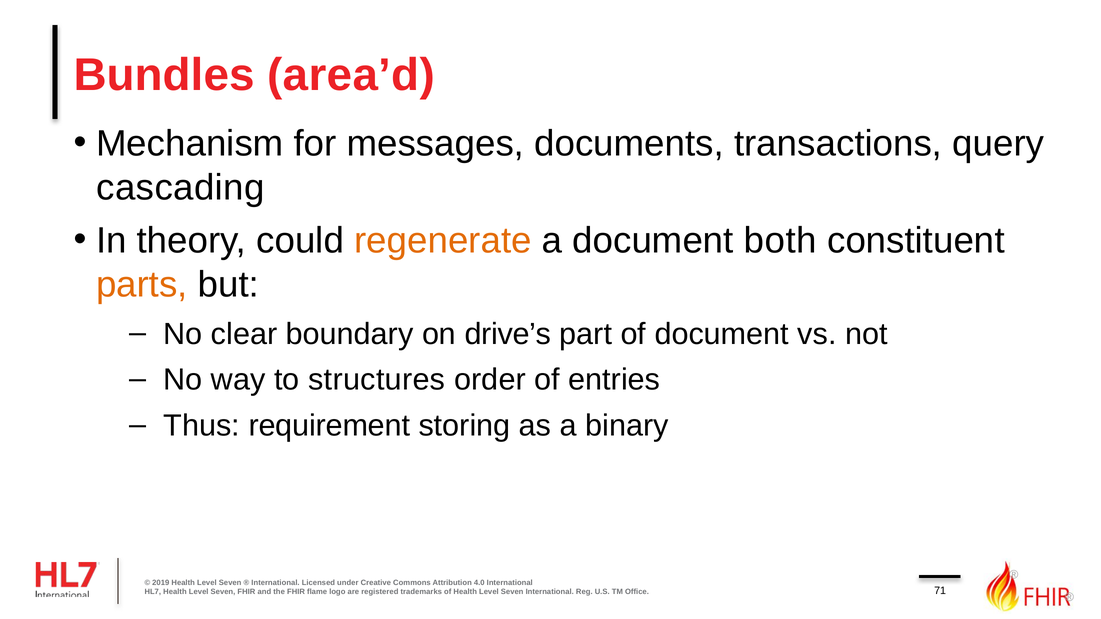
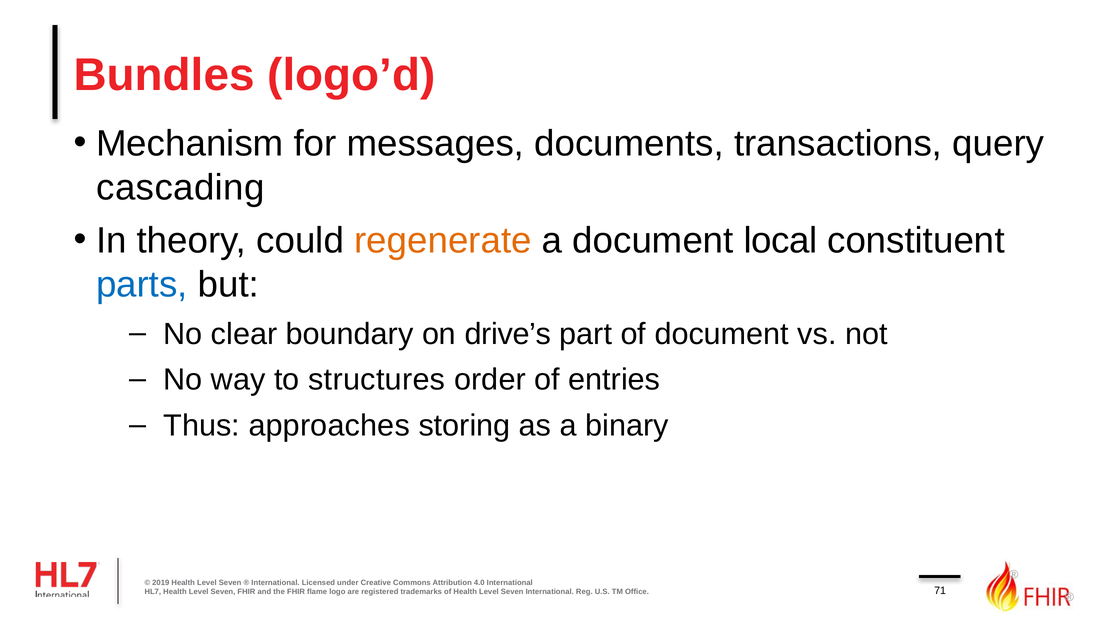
area’d: area’d -> logo’d (351, 75)
both: both -> local (781, 241)
parts colour: orange -> blue (142, 285)
requirement: requirement -> approaches (329, 426)
